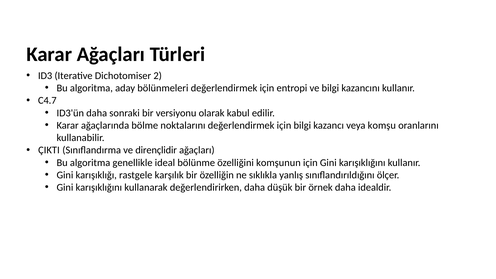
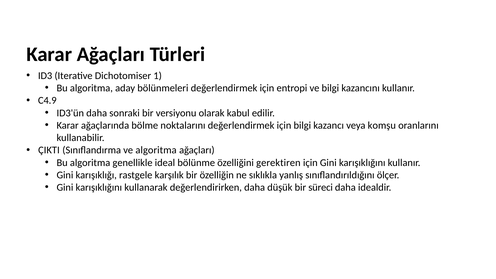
2: 2 -> 1 (158, 76)
C4.7: C4.7 -> C4.9 (47, 101)
ve dirençlidir: dirençlidir -> algoritma (156, 150)
komşunun: komşunun -> gerektiren (278, 163)
örnek: örnek -> süreci (321, 187)
